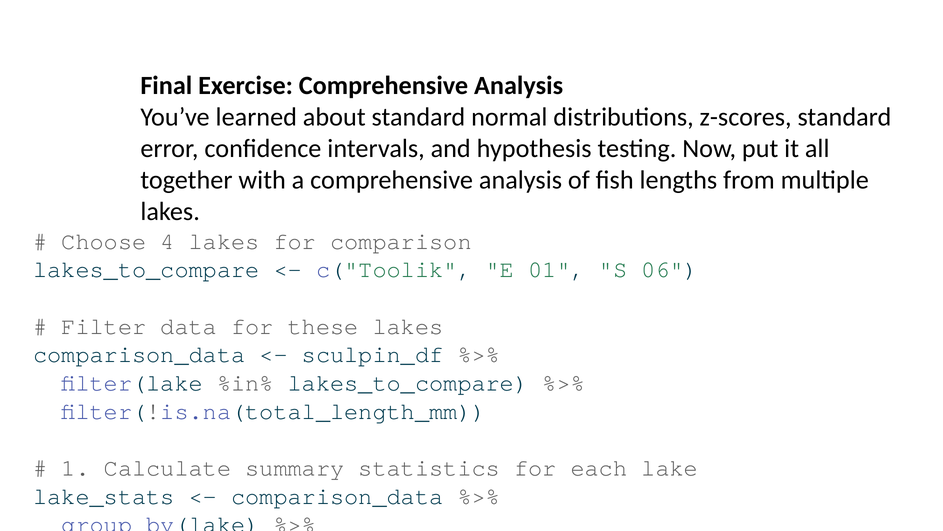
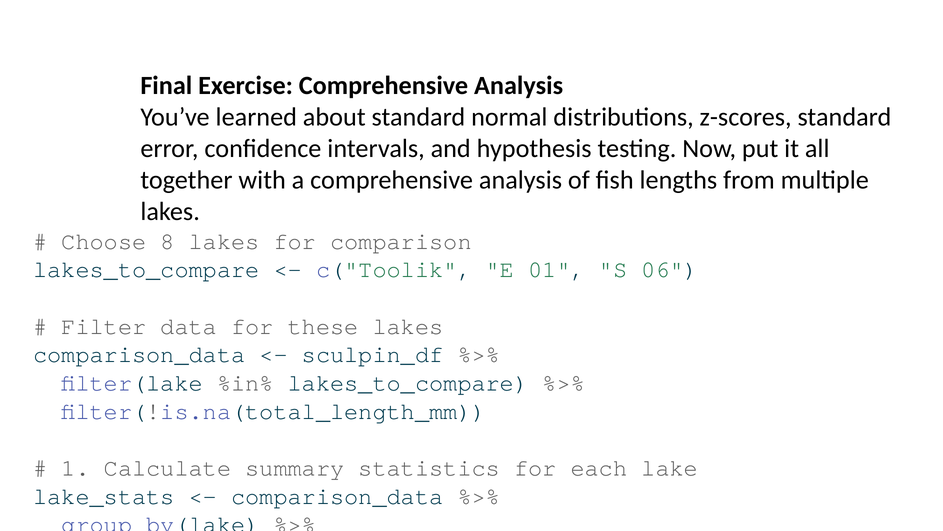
Choose 4: 4 -> 8 (168, 241)
